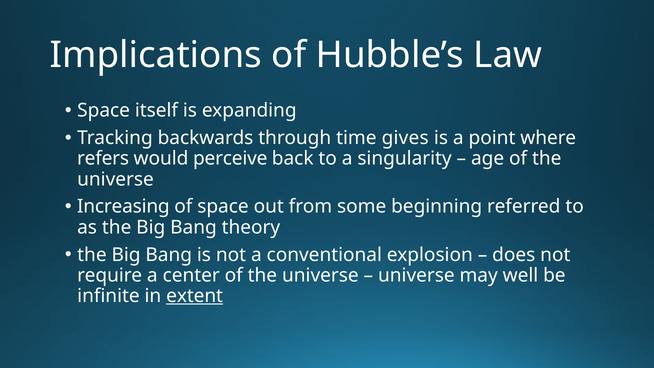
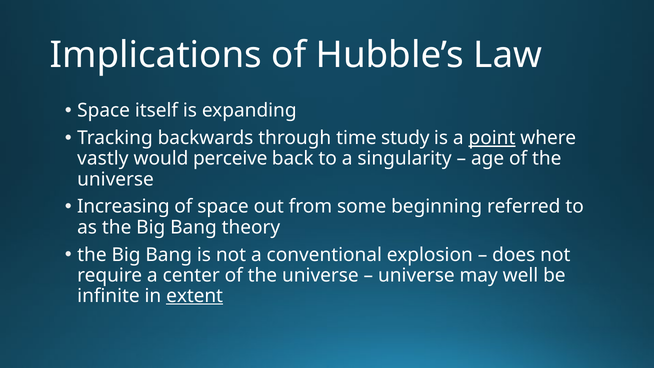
gives: gives -> study (405, 138)
point underline: none -> present (492, 138)
refers: refers -> vastly (103, 159)
